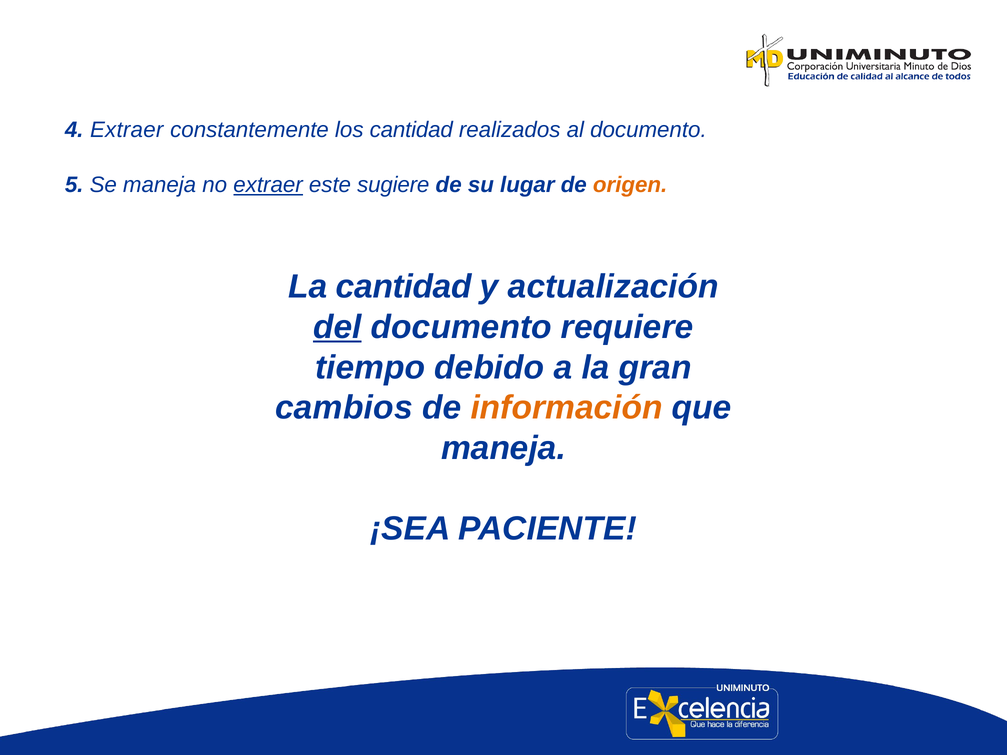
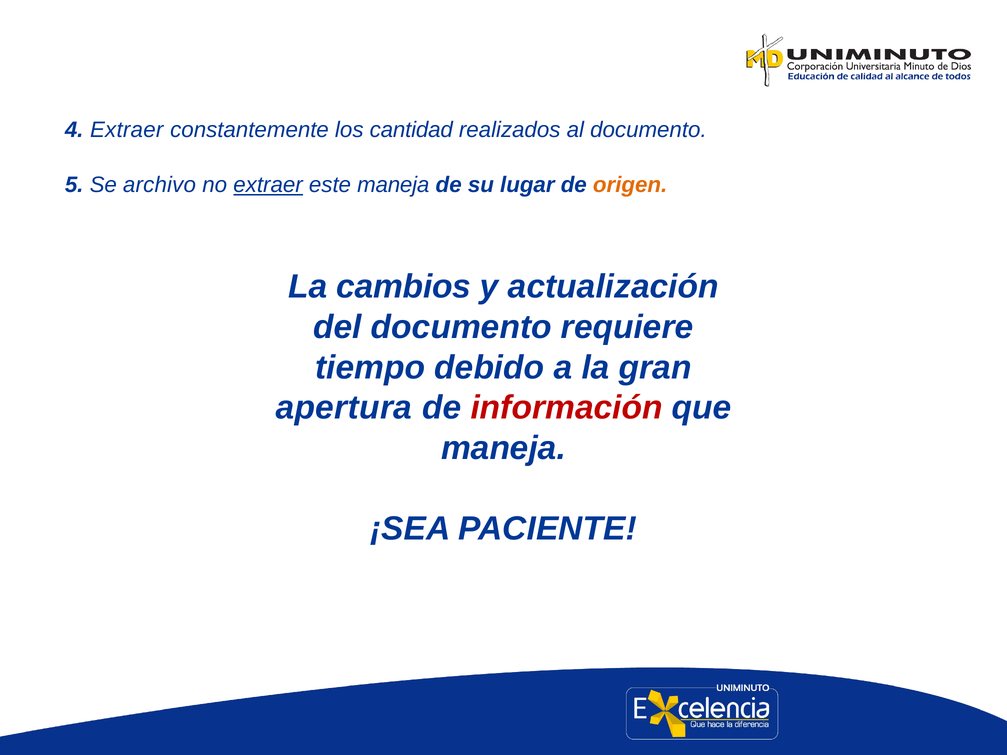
Se maneja: maneja -> archivo (159, 185)
este sugiere: sugiere -> maneja (393, 185)
La cantidad: cantidad -> cambios (404, 287)
del underline: present -> none (337, 327)
cambios: cambios -> apertura (344, 408)
información colour: orange -> red (567, 408)
